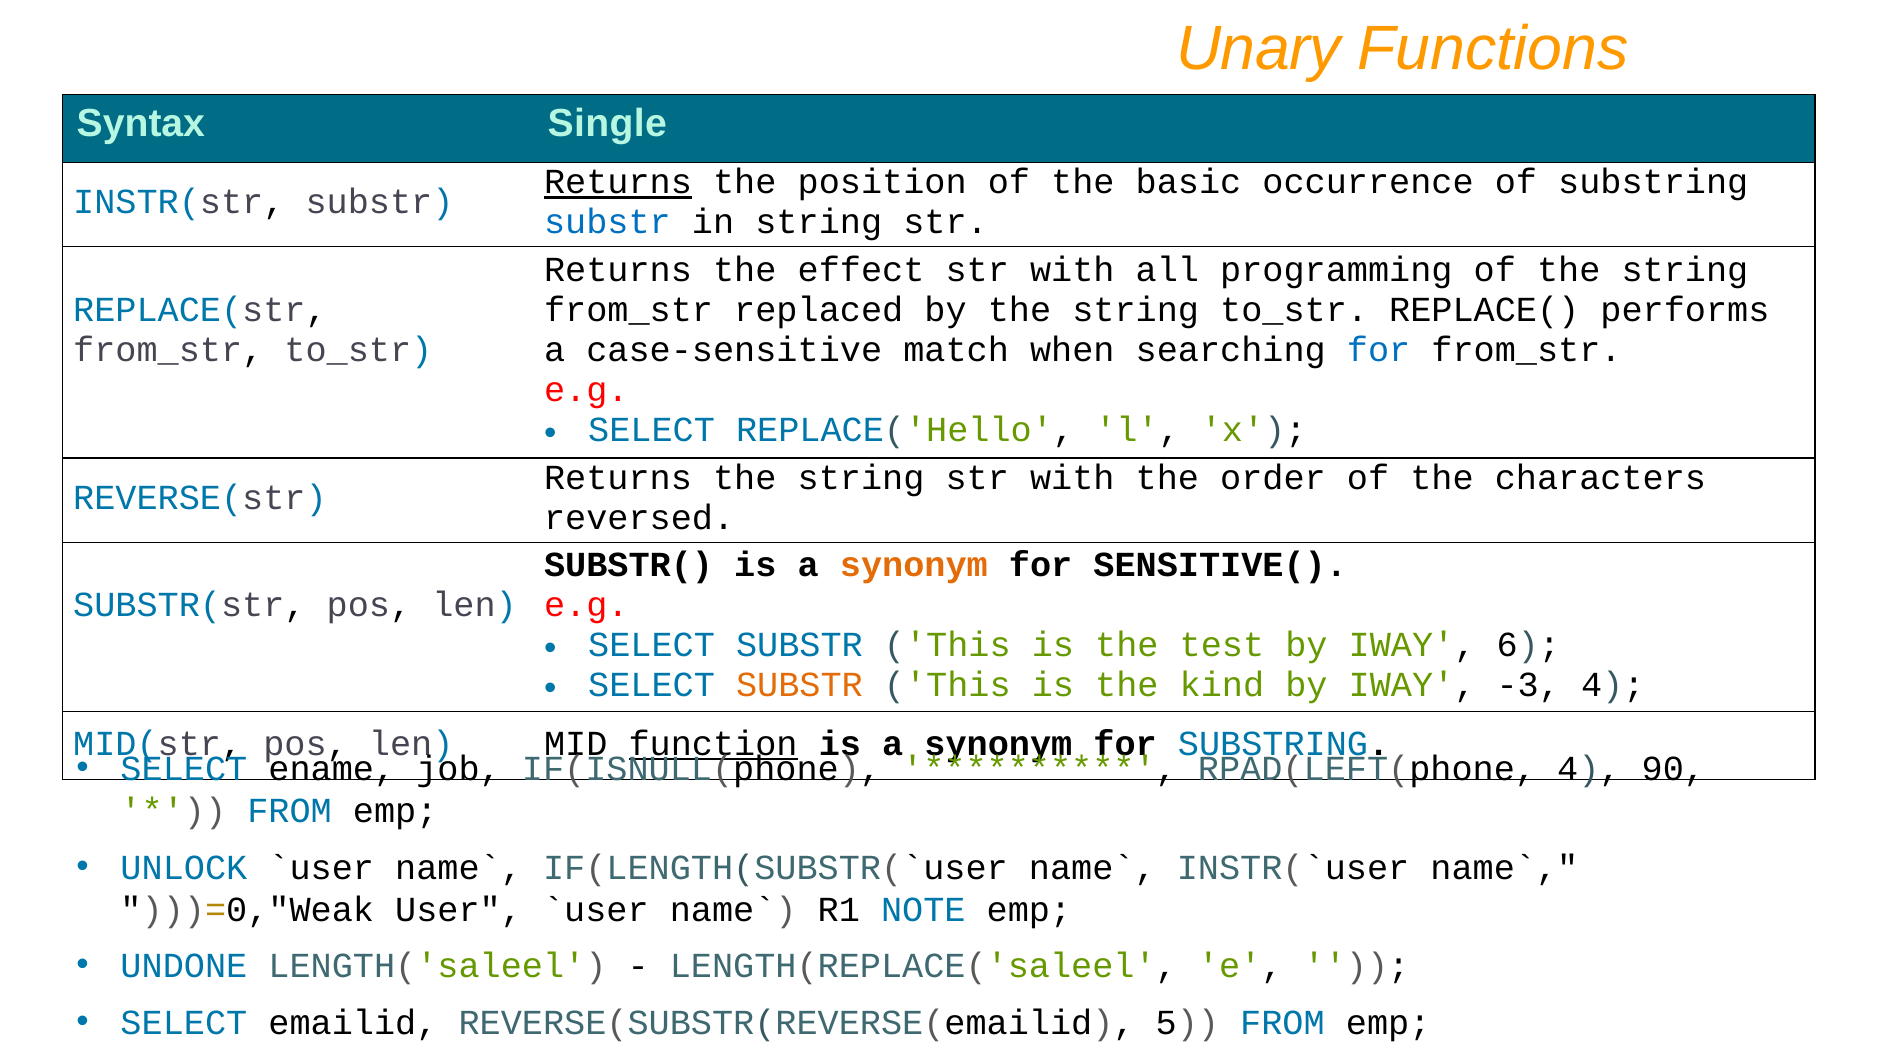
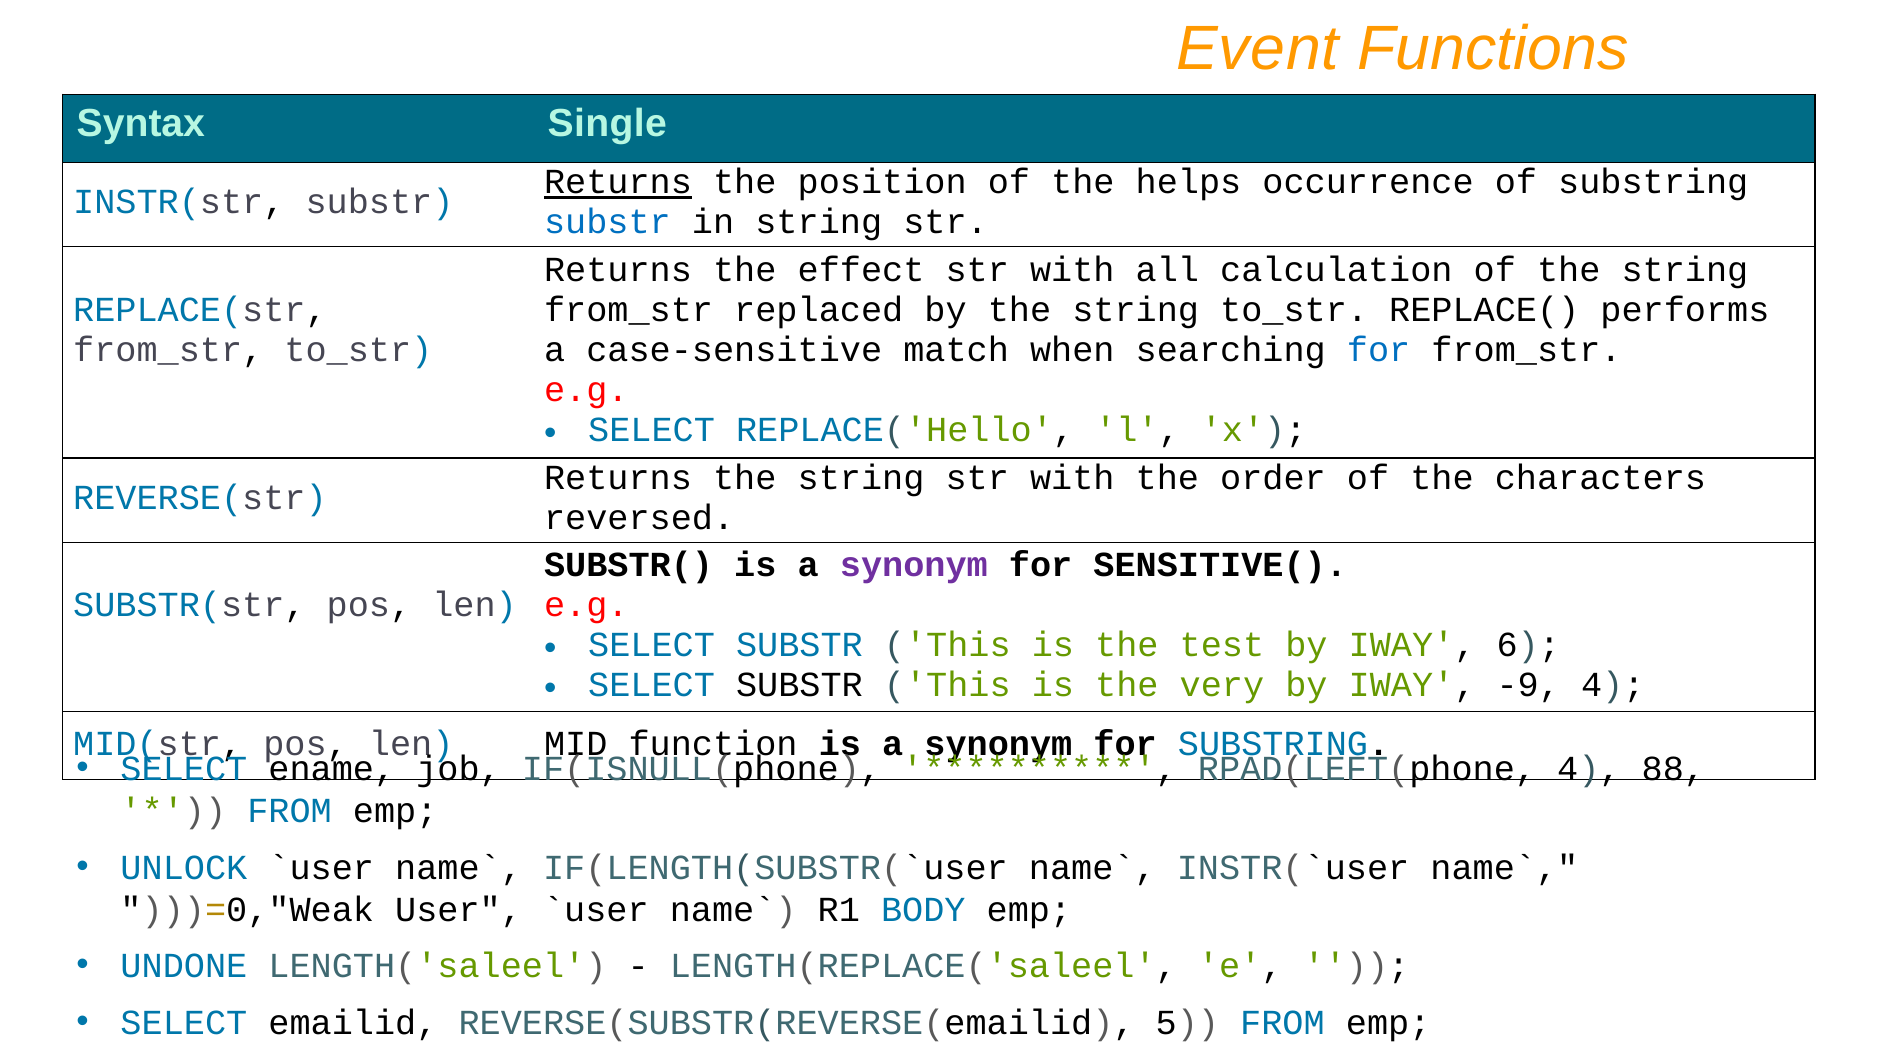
Unary: Unary -> Event (1258, 49)
basic: basic -> helps (1188, 182)
programming: programming -> calculation (1336, 270)
synonym colour: orange -> purple (914, 565)
SUBSTR colour: orange -> black (799, 685)
kind: kind -> very (1222, 685)
-3: -3 -> -9 (1528, 685)
function underline: present -> none (713, 744)
90: 90 -> 88 (1673, 769)
NOTE: NOTE -> BODY (923, 910)
